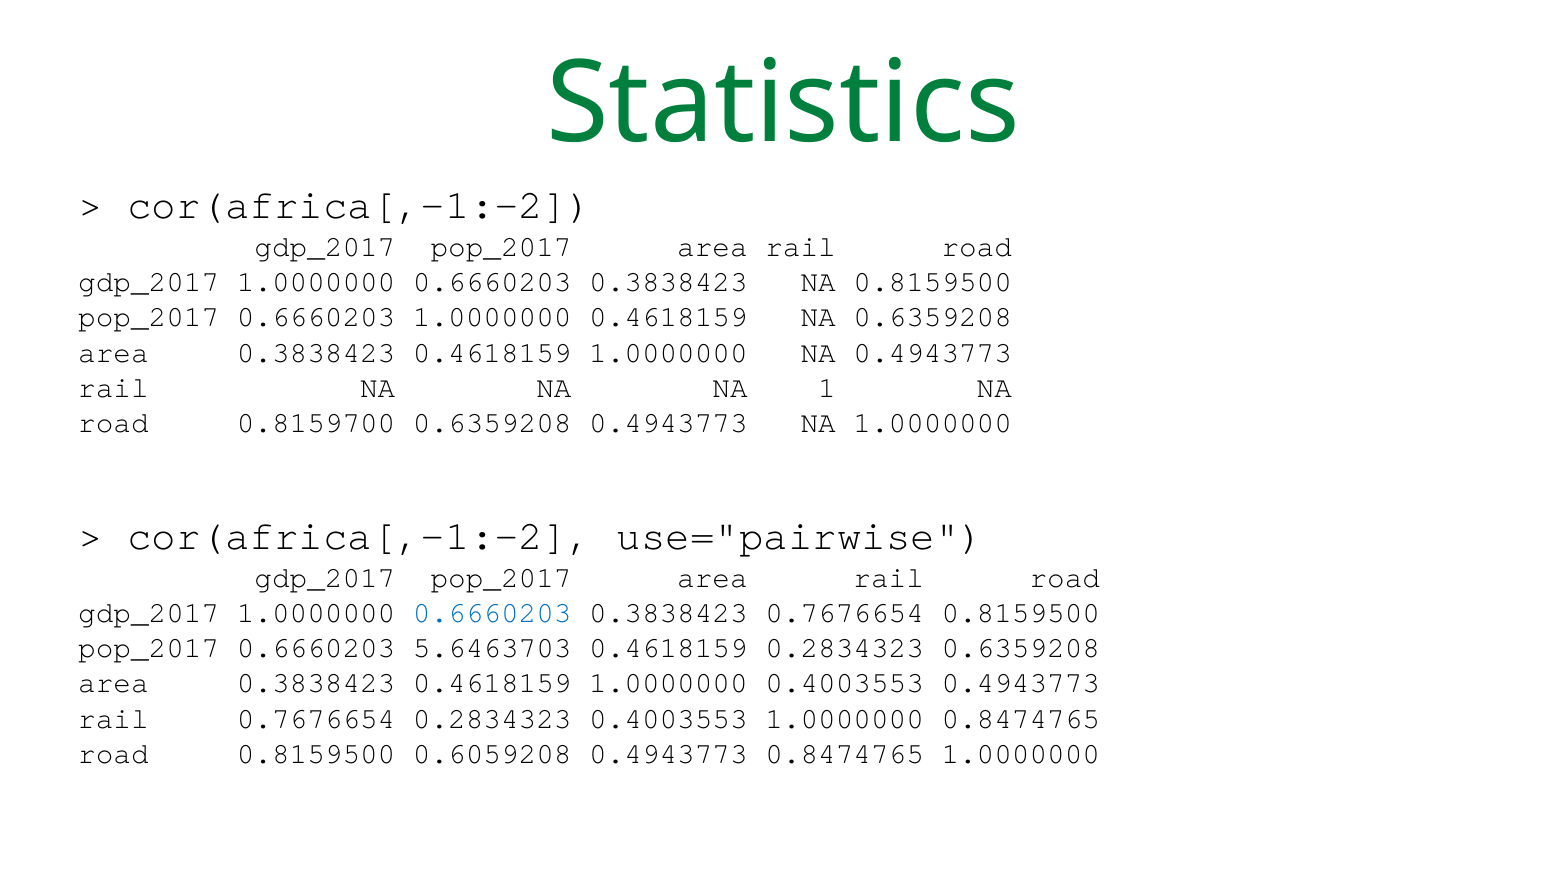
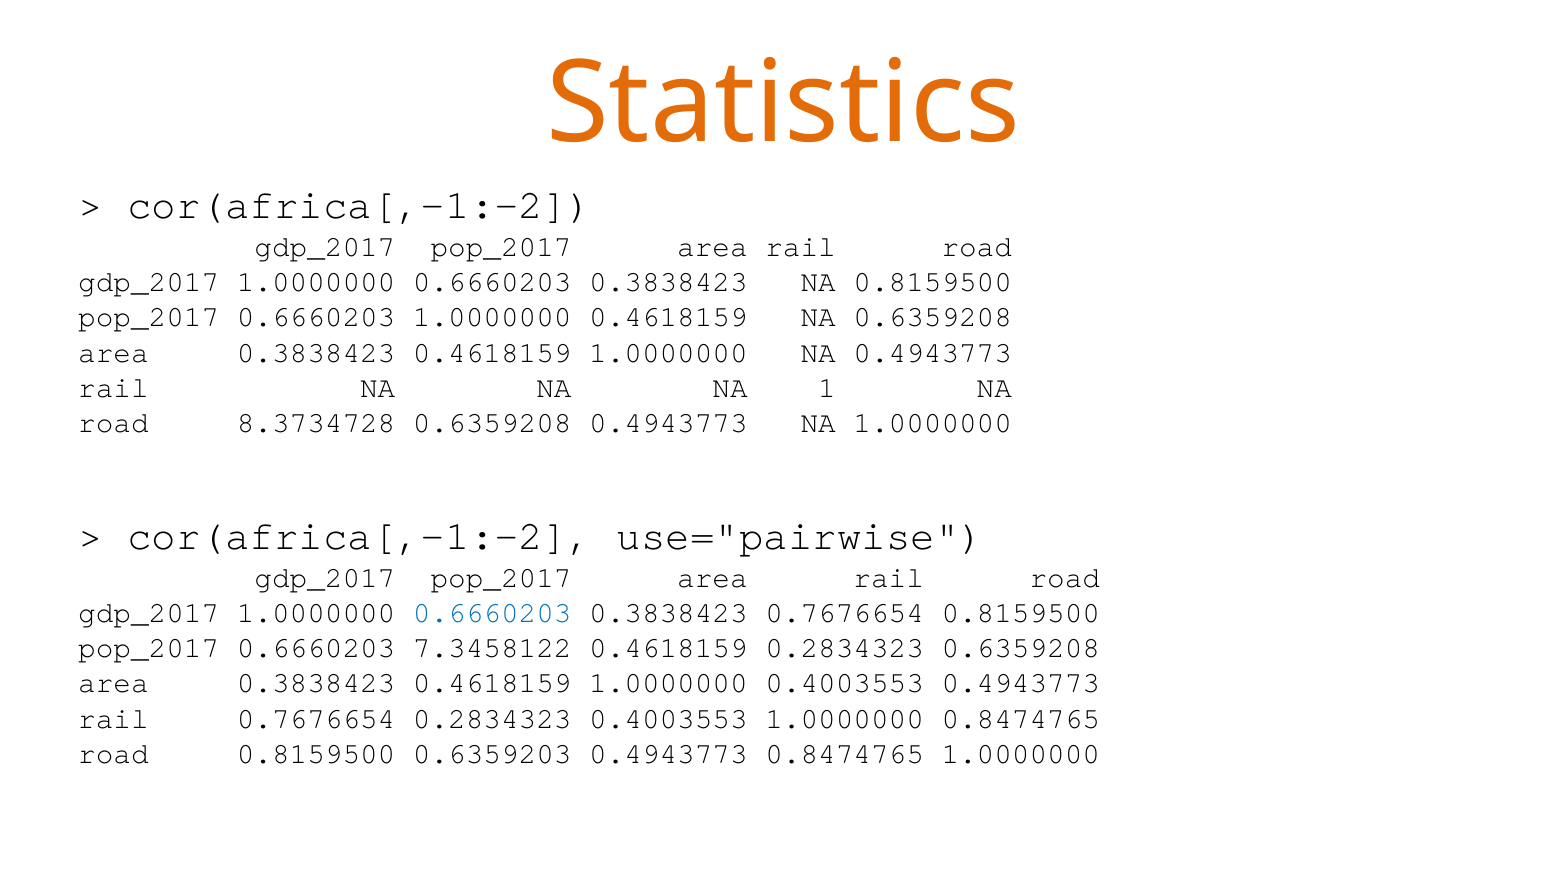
Statistics colour: green -> orange (783, 104)
0.8159700: 0.8159700 -> 8.3734728 (316, 423)
5.6463703: 5.6463703 -> 7.3458122 (492, 648)
0.6059208: 0.6059208 -> 0.6359203 (492, 754)
